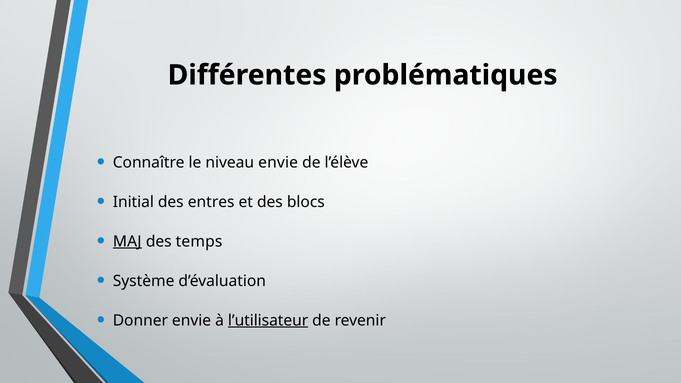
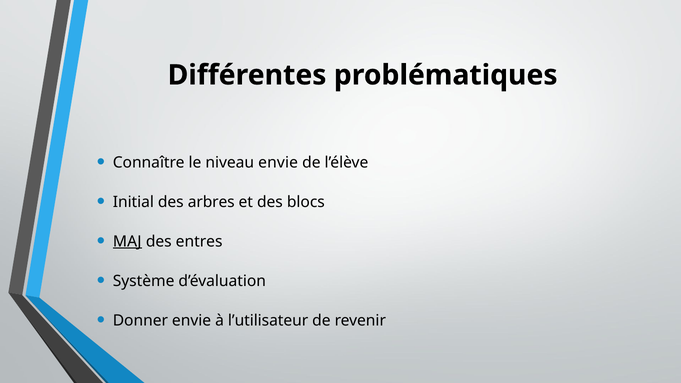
entres: entres -> arbres (211, 202)
temps: temps -> entres (199, 242)
l’utilisateur underline: present -> none (268, 320)
